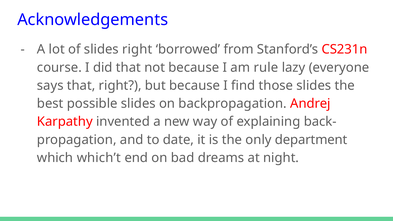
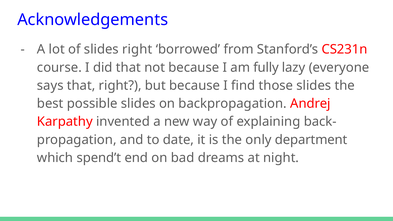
rule: rule -> fully (266, 67)
which’t: which’t -> spend’t (99, 158)
